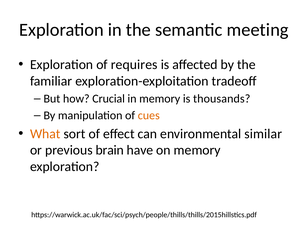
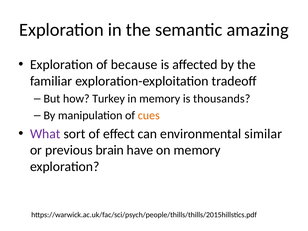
meeting: meeting -> amazing (258, 30)
requires: requires -> because (134, 65)
Crucial: Crucial -> Turkey (109, 99)
What colour: orange -> purple (45, 134)
